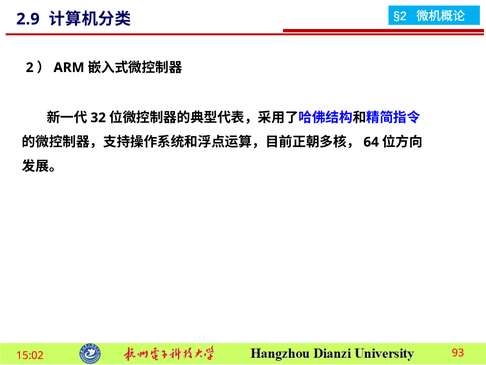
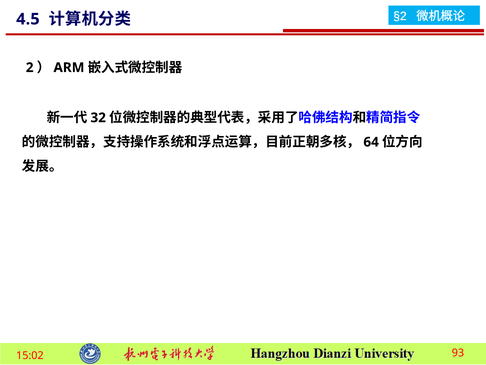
2.9: 2.9 -> 4.5 (28, 19)
